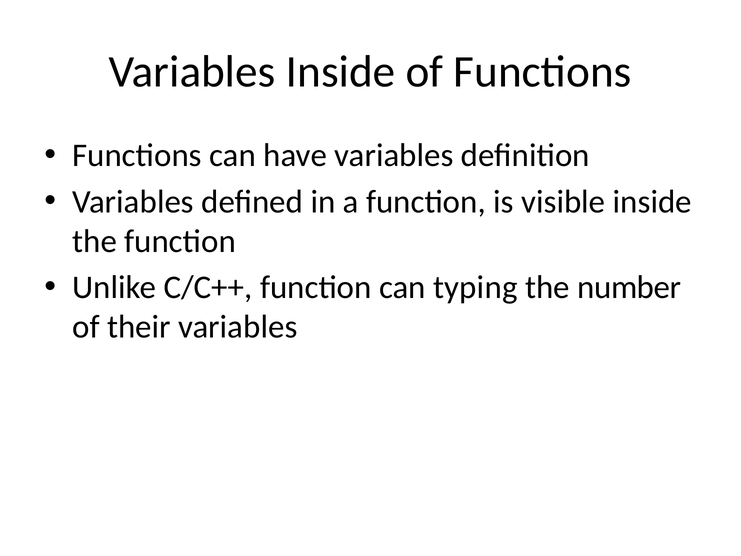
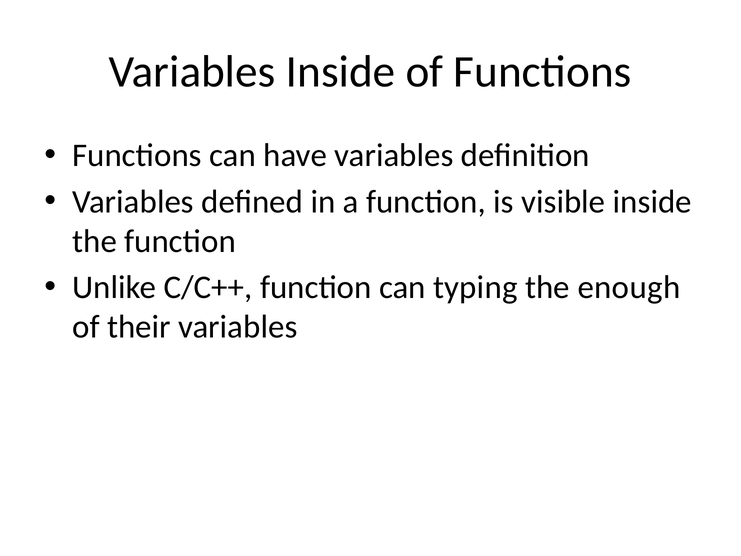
number: number -> enough (629, 287)
